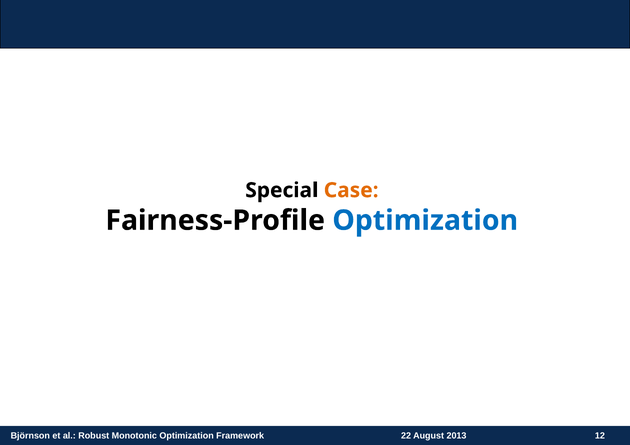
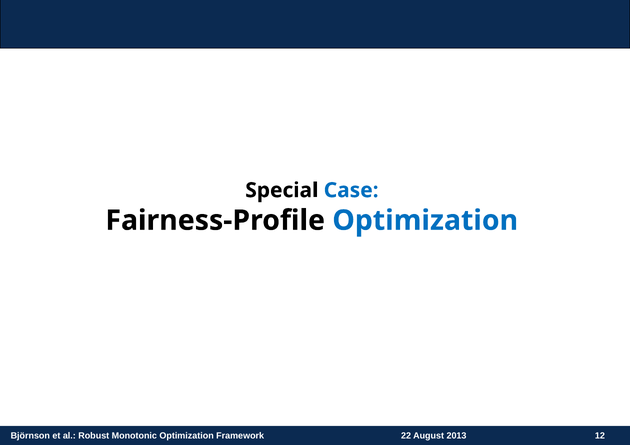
Case colour: orange -> blue (351, 190)
